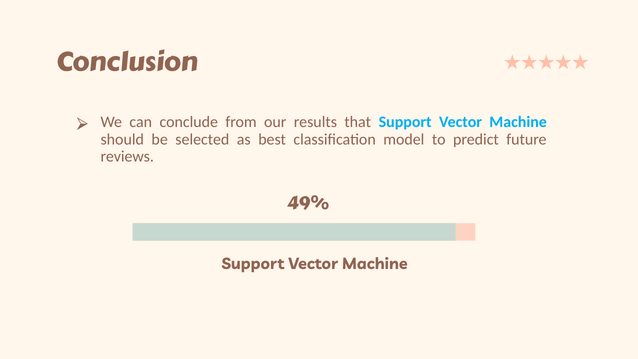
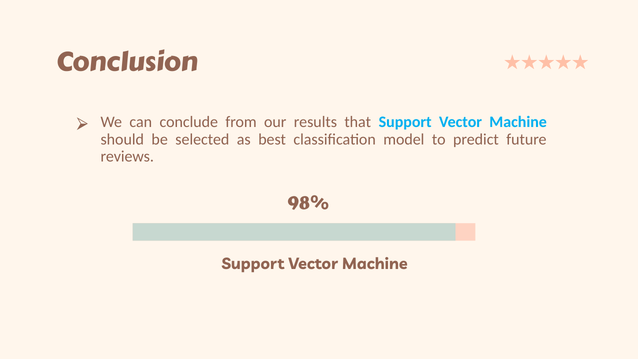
49%: 49% -> 98% (308, 204)
